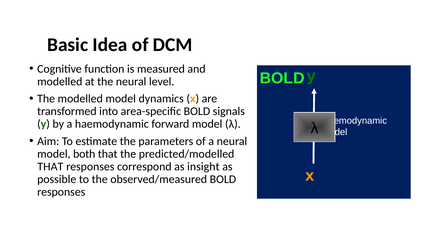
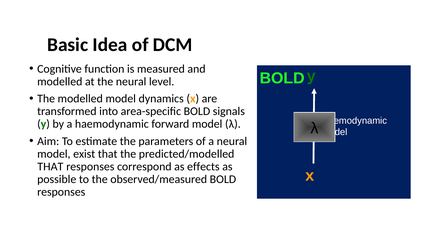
both: both -> exist (84, 154)
insight: insight -> effects (203, 167)
